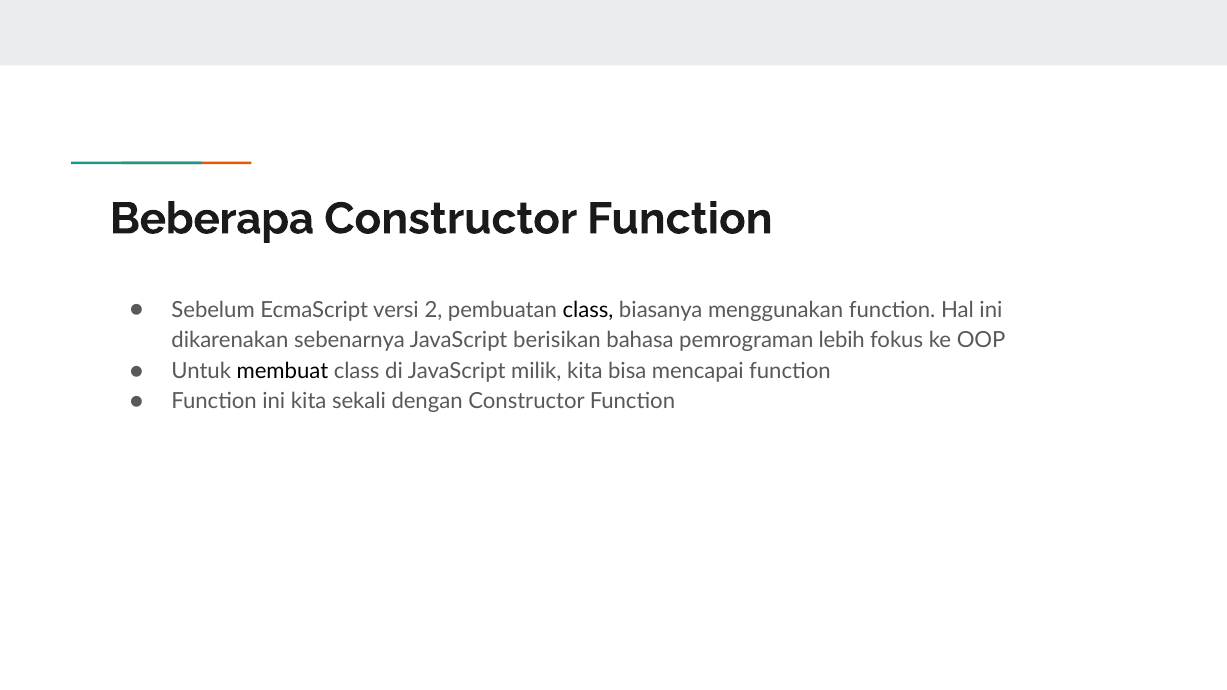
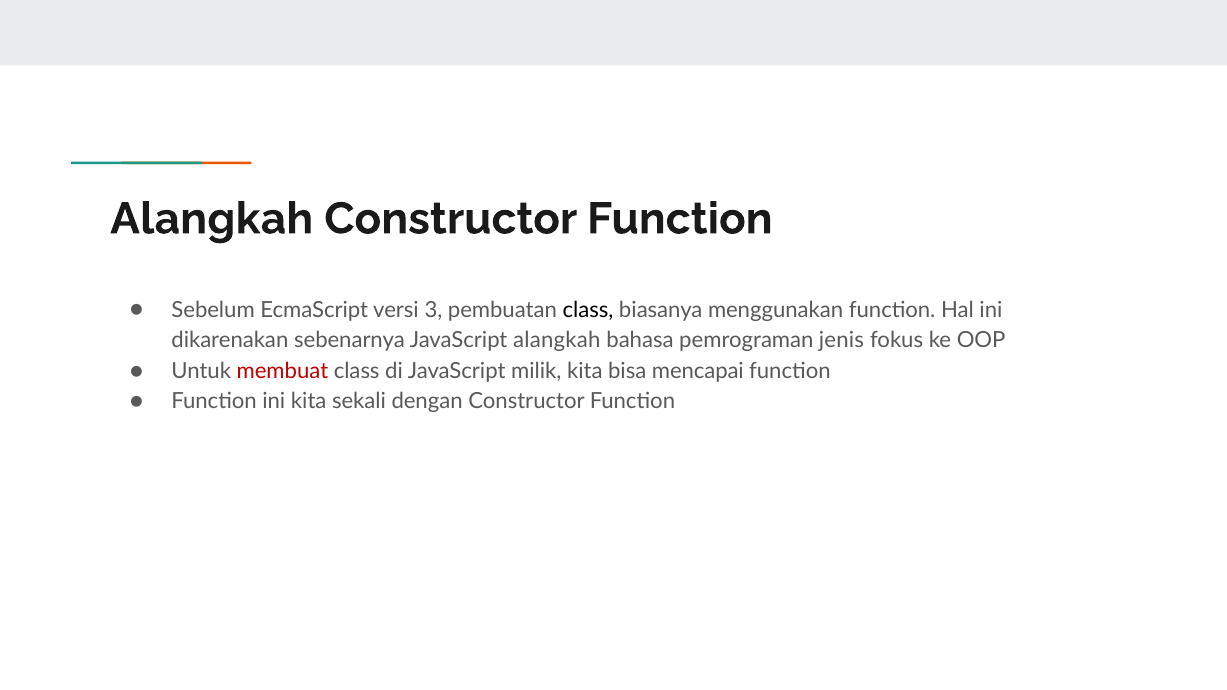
Beberapa: Beberapa -> Alangkah (212, 219)
2: 2 -> 3 (433, 310)
JavaScript berisikan: berisikan -> alangkah (557, 341)
lebih: lebih -> jenis (841, 341)
membuat colour: black -> red (282, 371)
